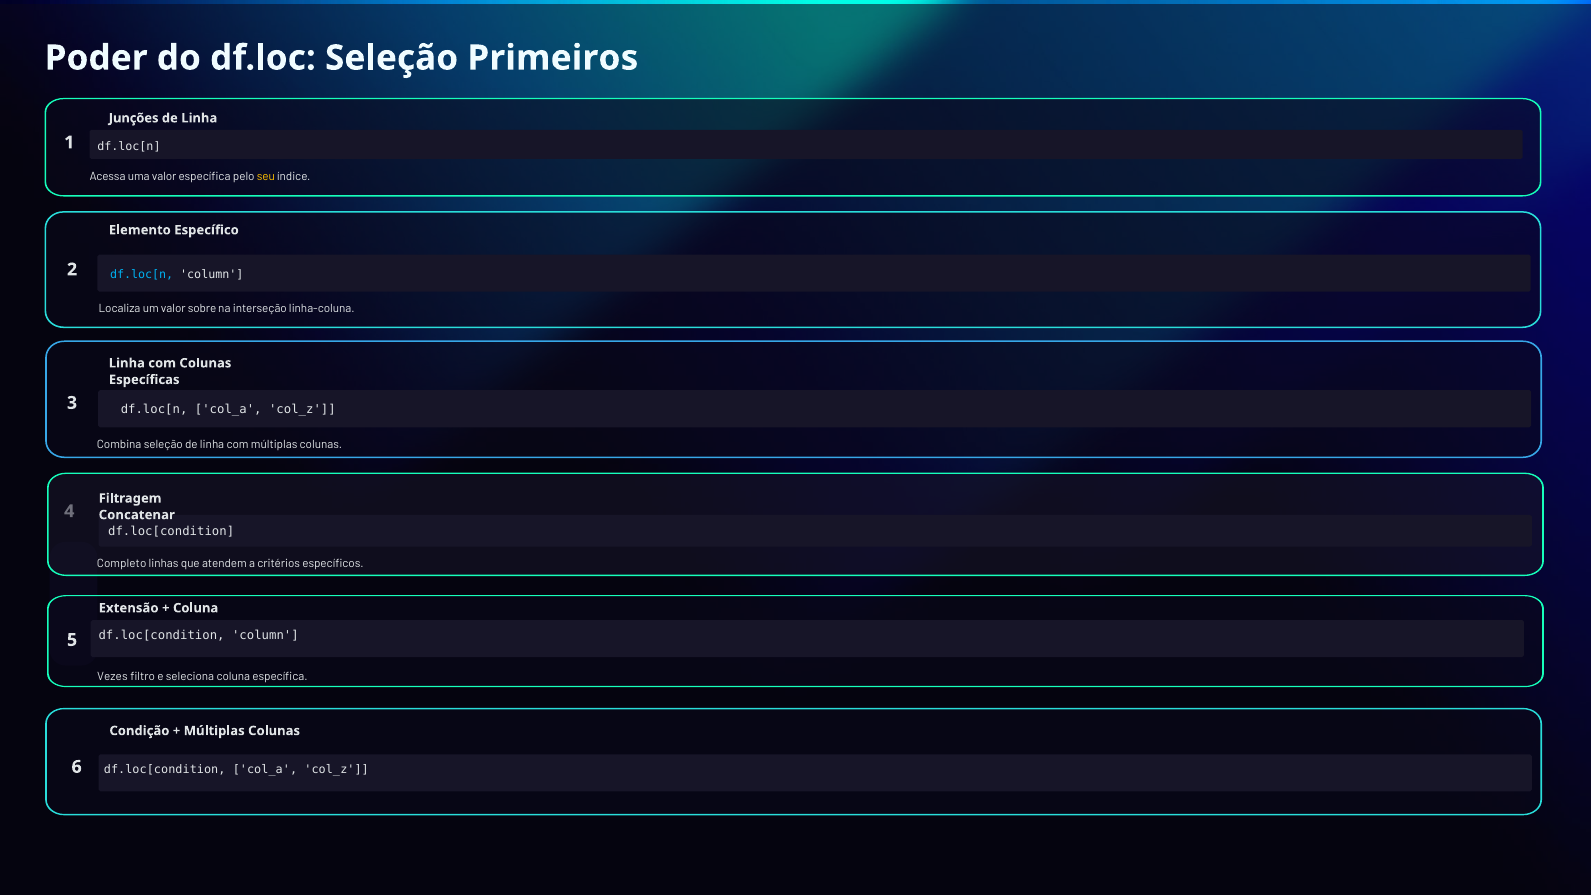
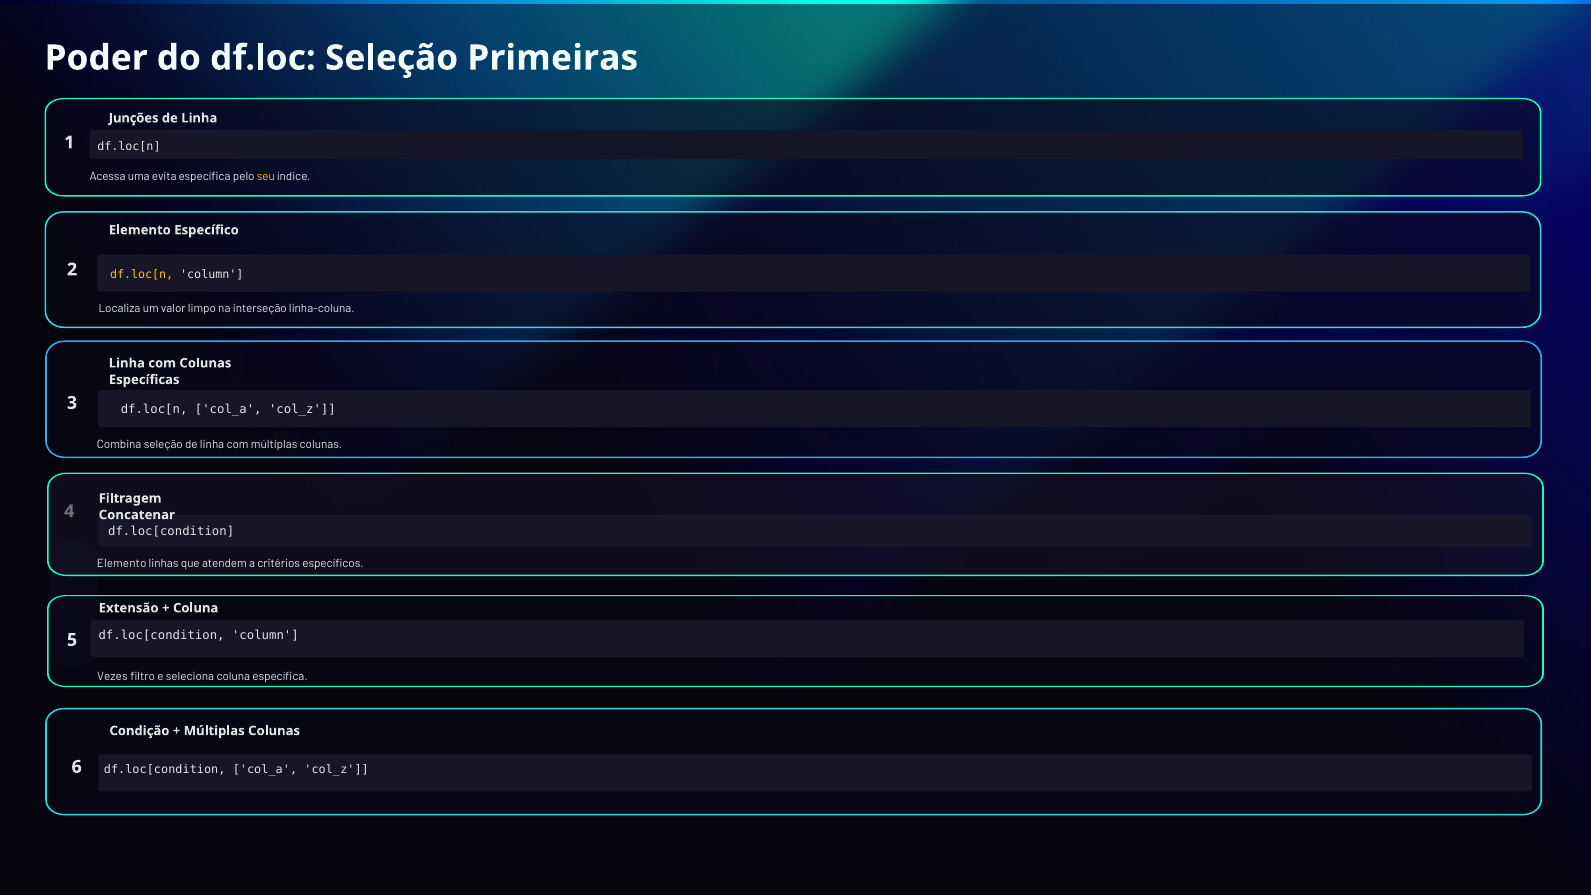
Primeiros: Primeiros -> Primeiras (553, 58)
uma valor: valor -> evita (164, 176)
df.loc[n colour: light blue -> yellow (142, 274)
sobre: sobre -> limpo (202, 309)
Completo: Completo -> Elemento (122, 563)
